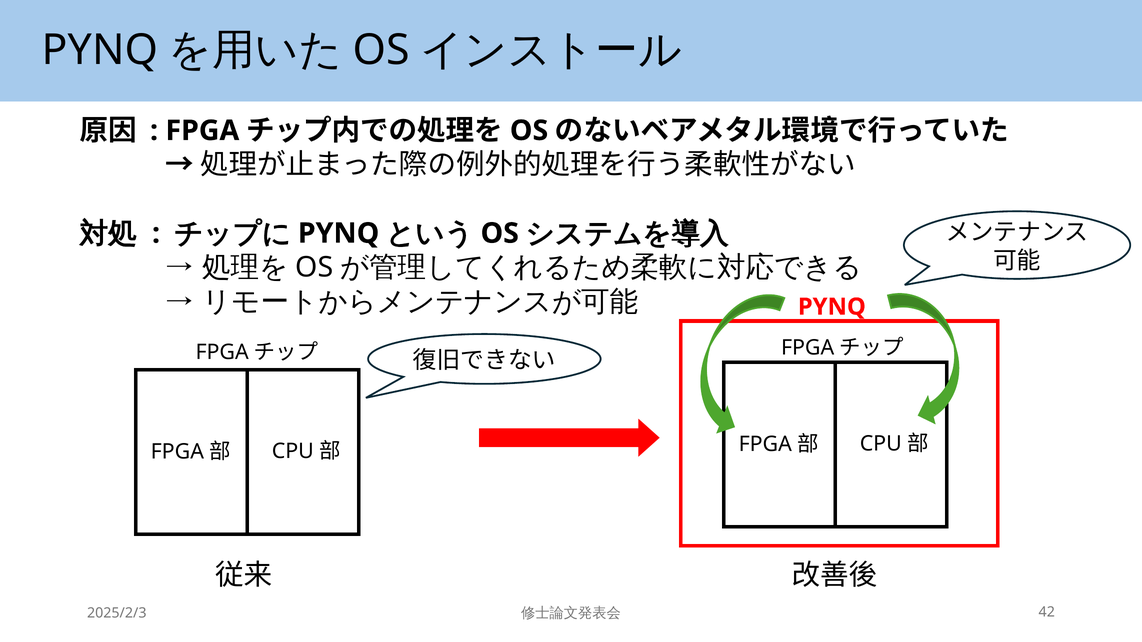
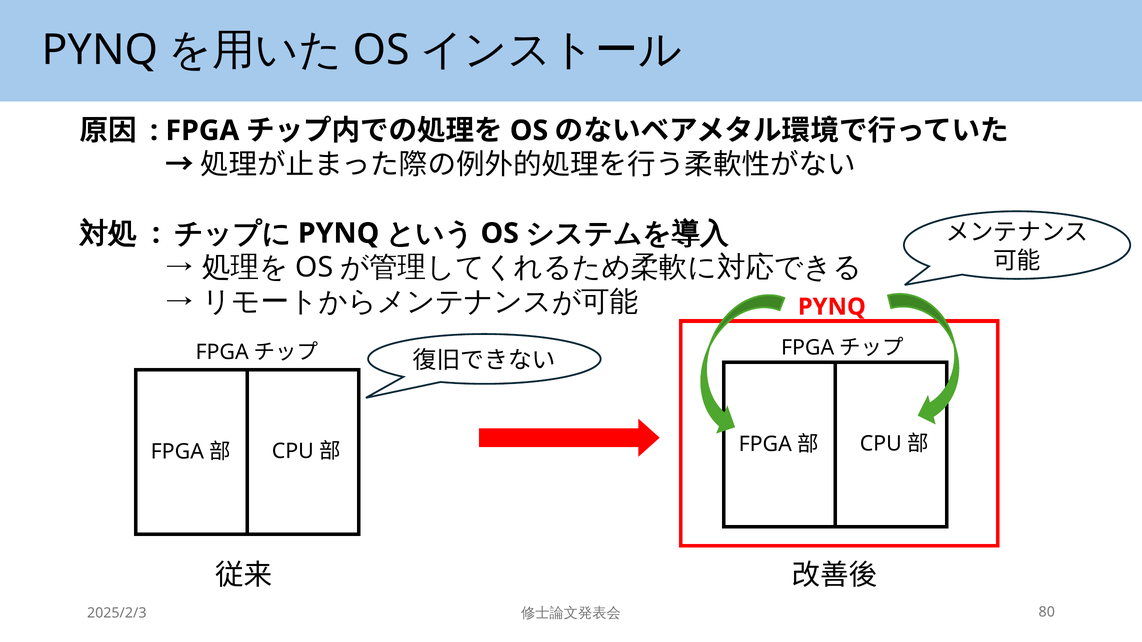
42: 42 -> 80 (1047, 612)
